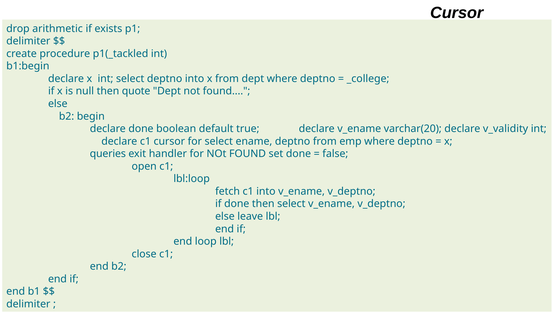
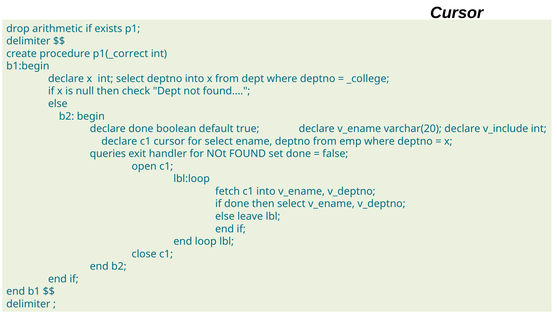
p1(_tackled: p1(_tackled -> p1(_correct (121, 54)
quote: quote -> check (136, 91)
v_validity: v_validity -> v_include (506, 129)
